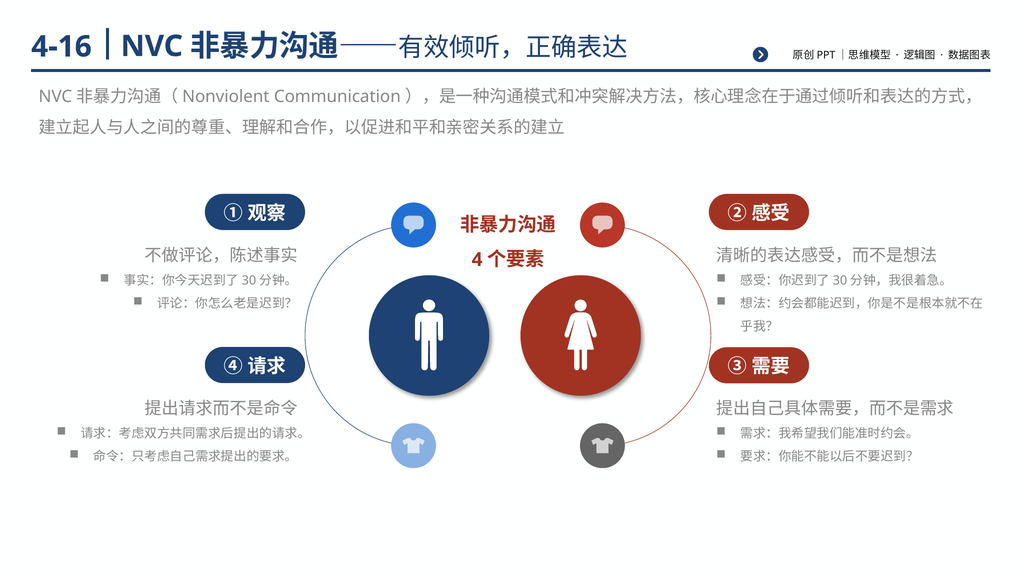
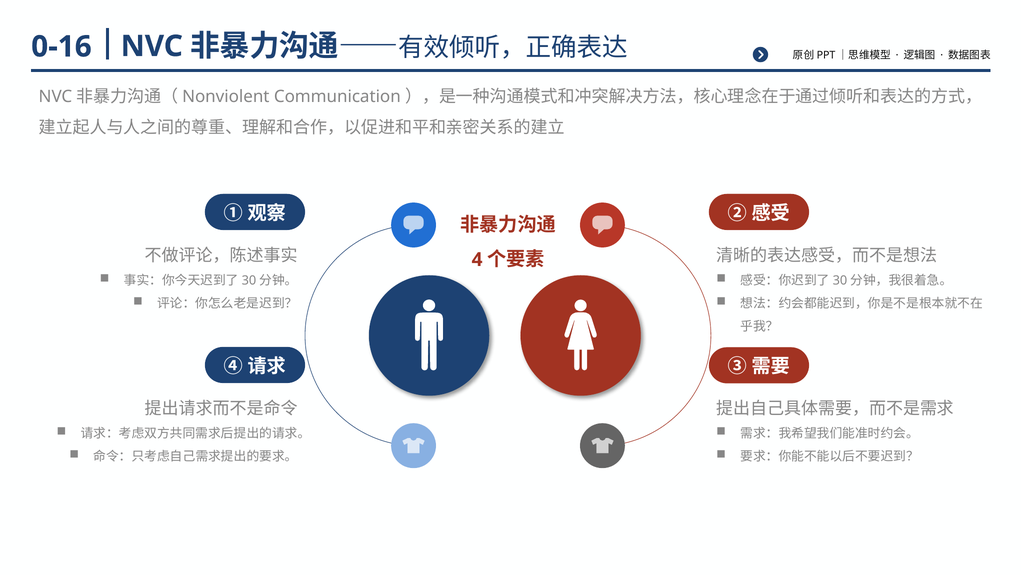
4-16: 4-16 -> 0-16 (61, 47)
